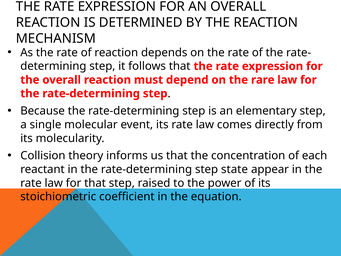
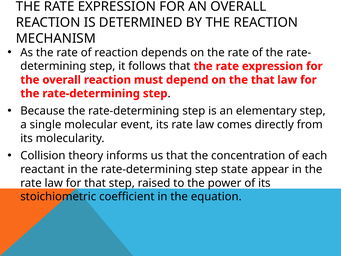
the rare: rare -> that (263, 80)
